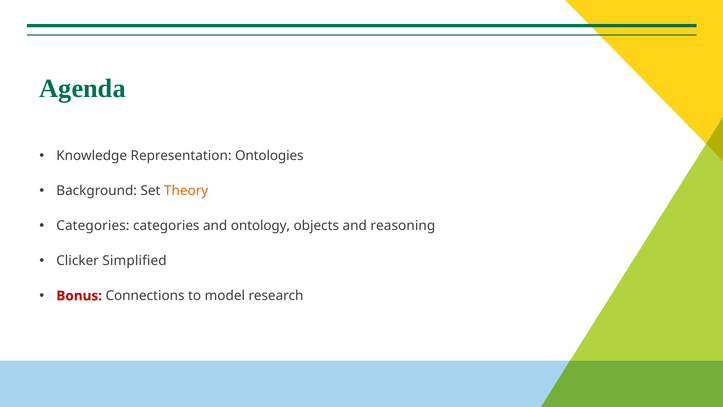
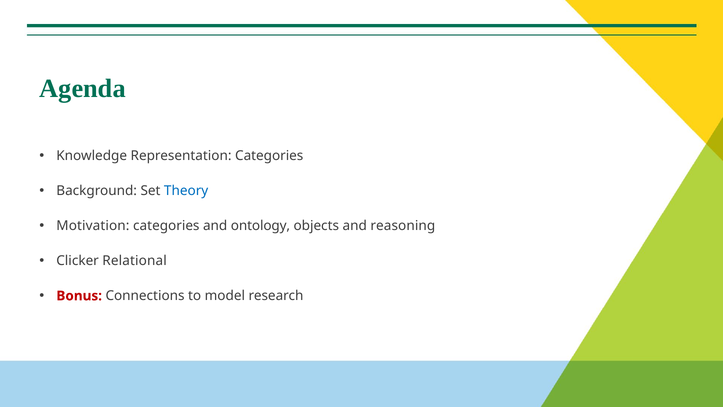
Representation Ontologies: Ontologies -> Categories (269, 156)
Theory colour: orange -> blue (186, 191)
Categories: Categories -> Motivation (93, 226)
Simplified: Simplified -> Relational (135, 261)
